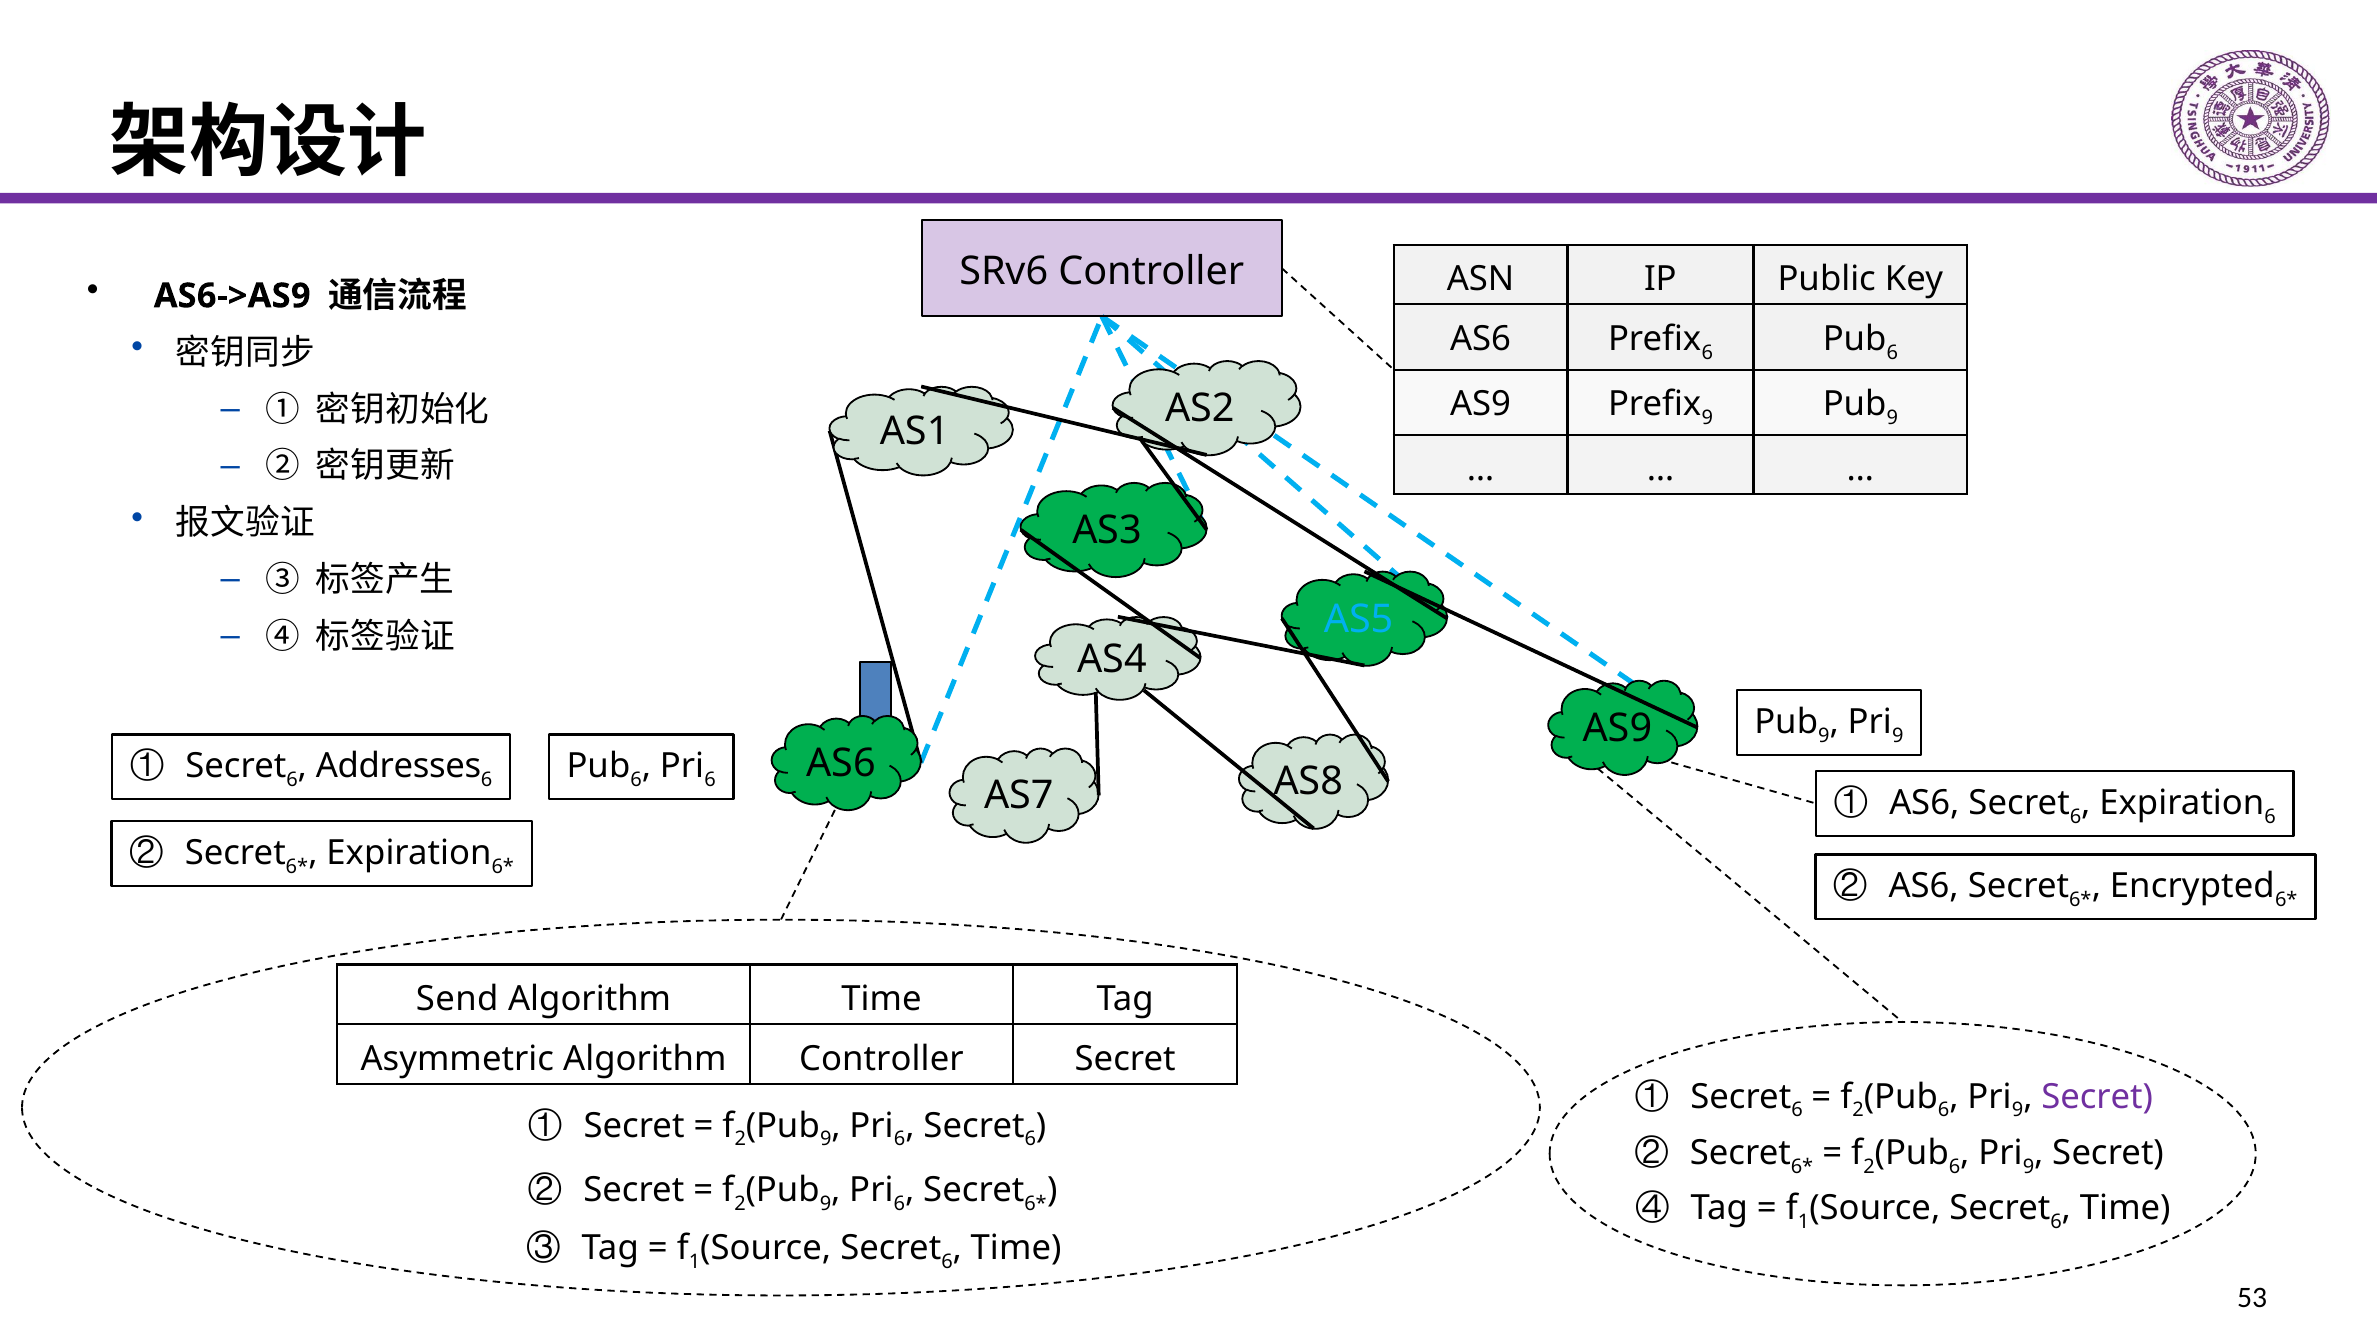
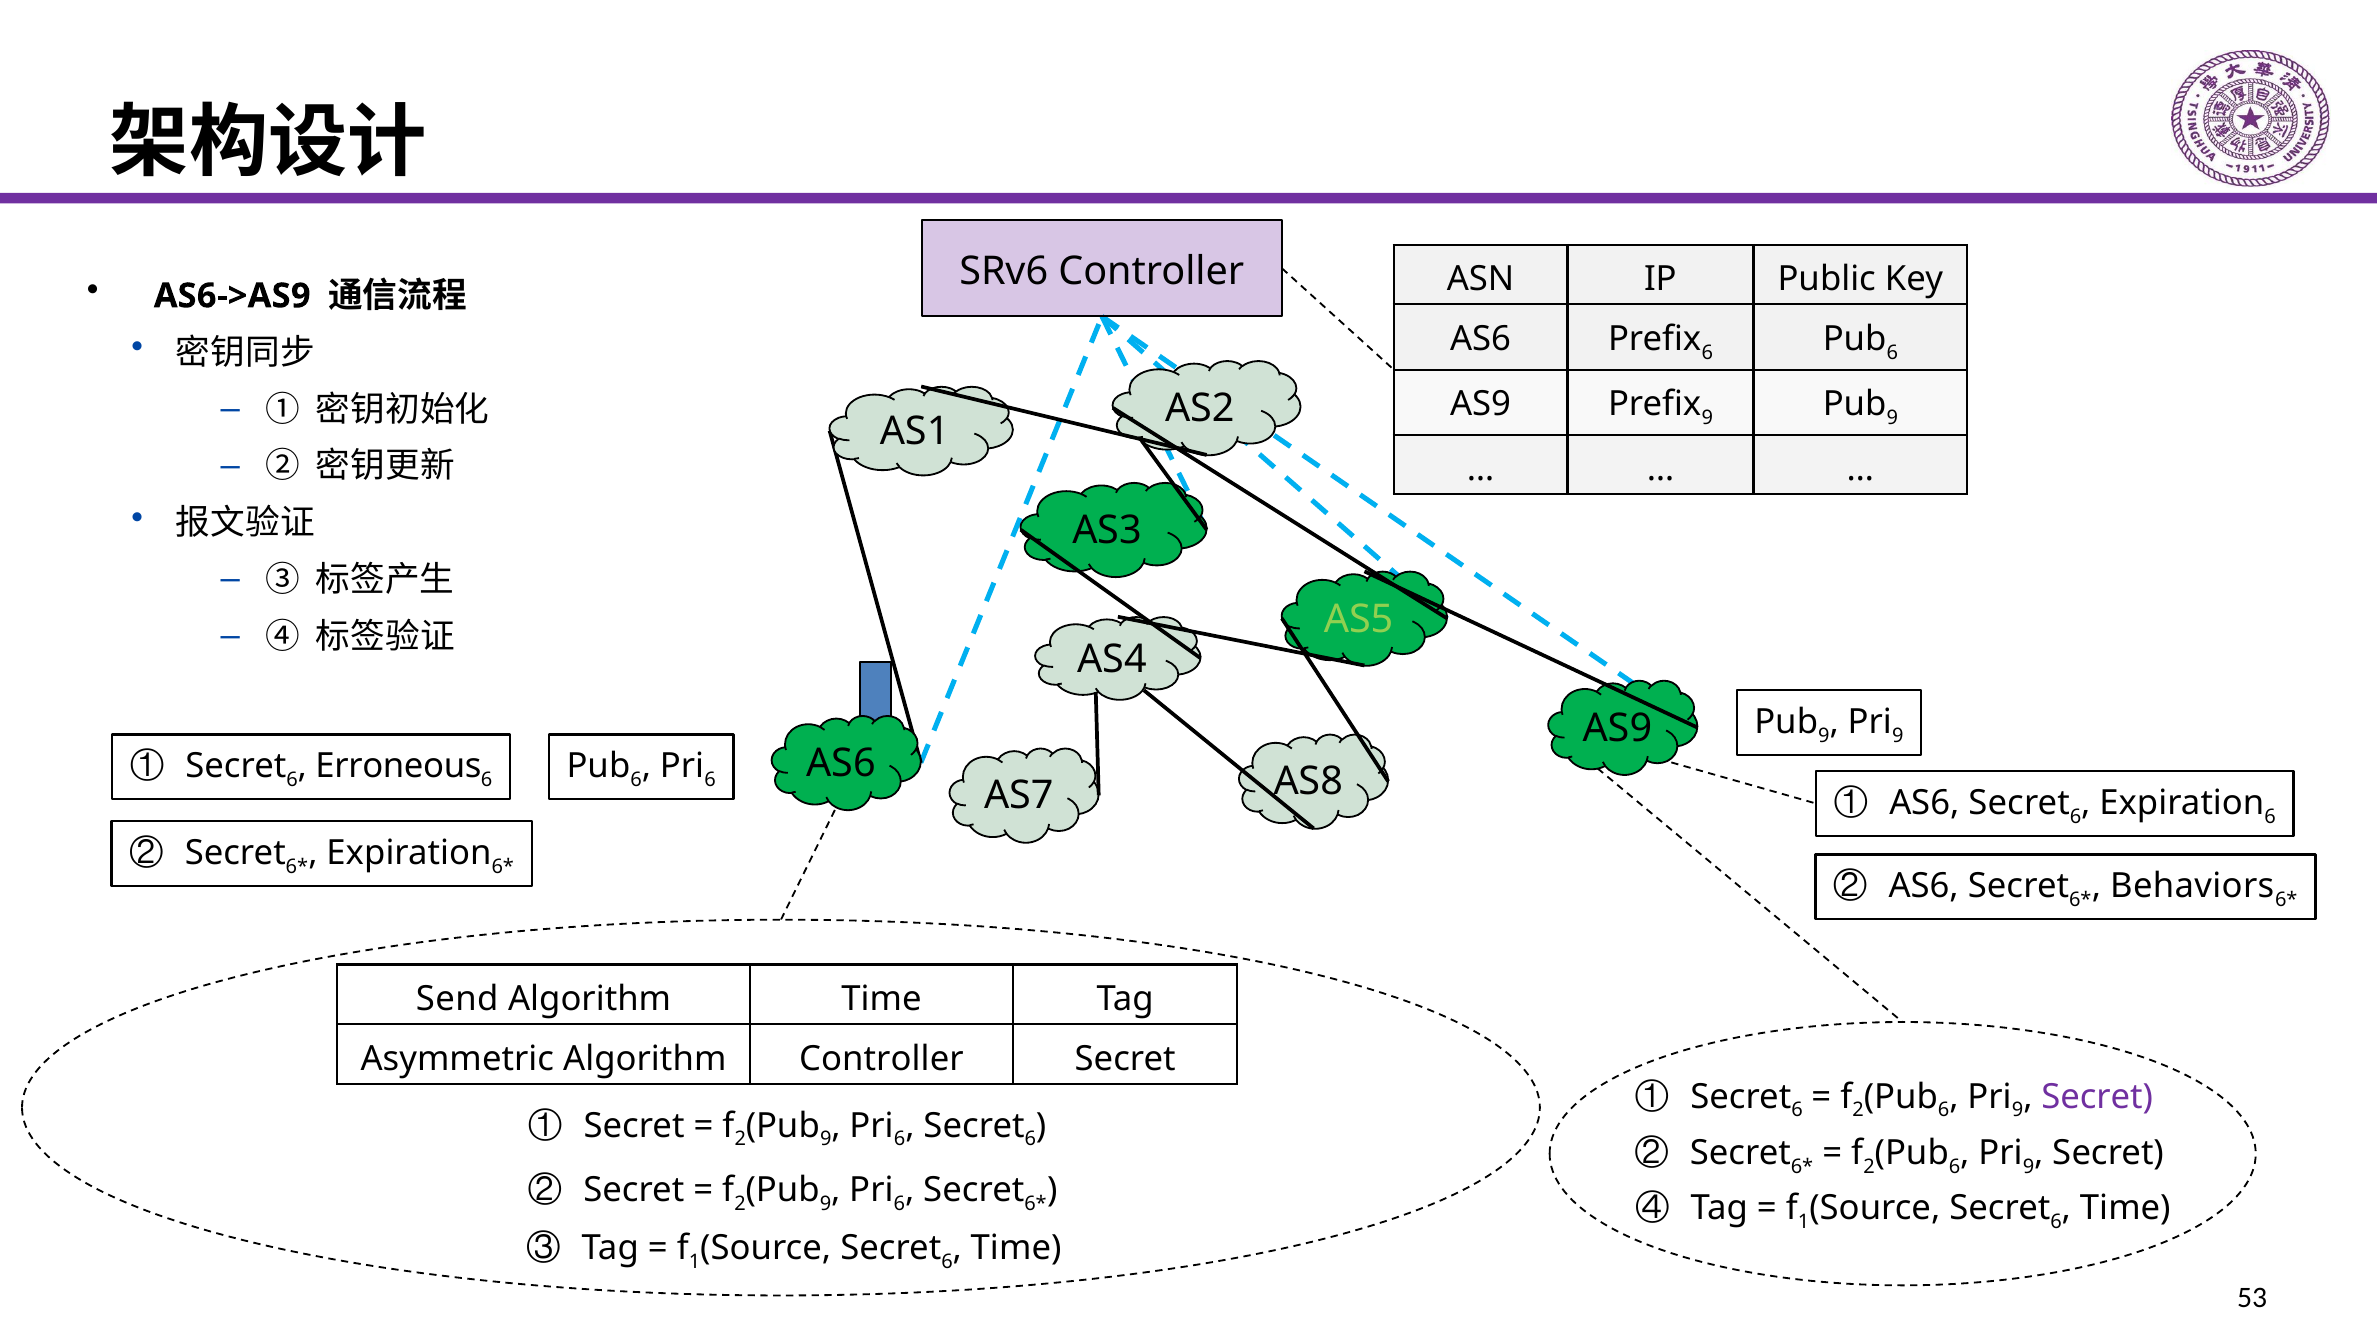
AS5 colour: light blue -> light green (1359, 619)
Addresses: Addresses -> Erroneous (398, 766)
Encrypted: Encrypted -> Behaviors (2192, 886)
